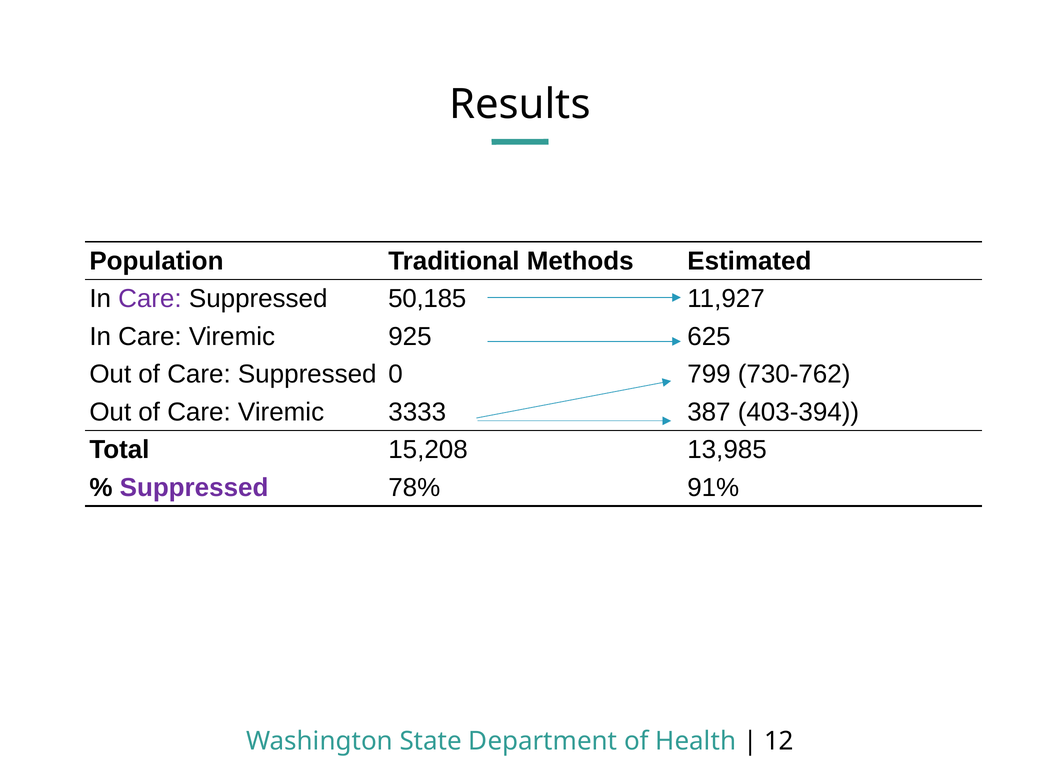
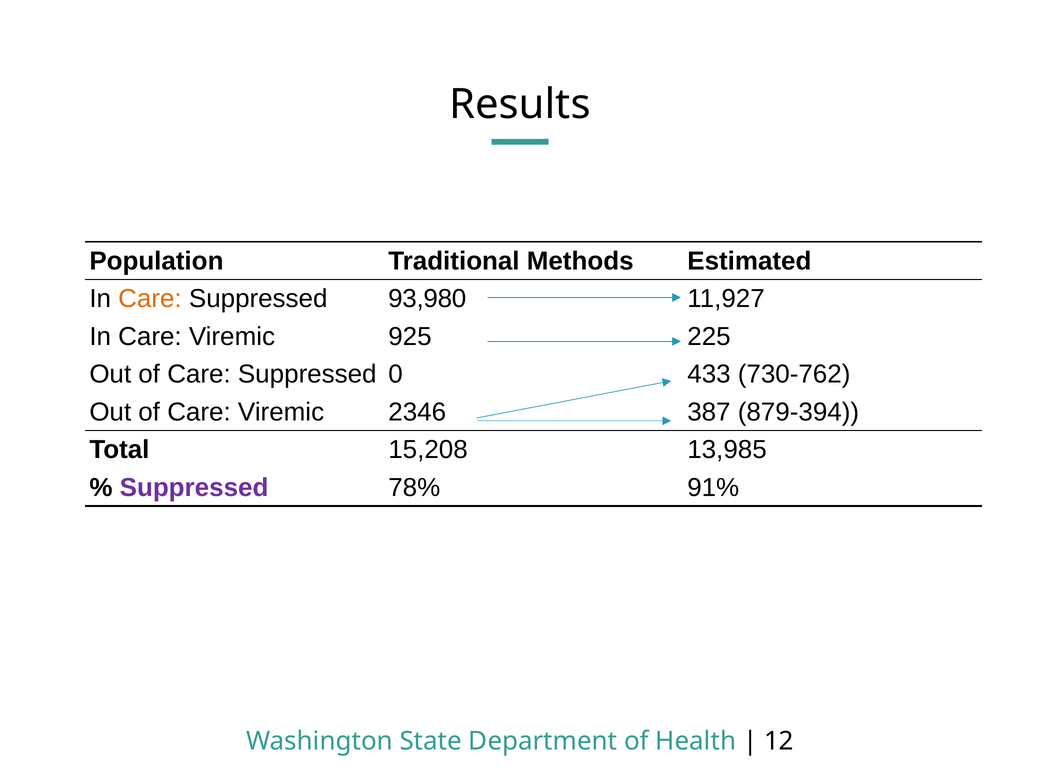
Care colour: purple -> orange (150, 299)
50,185: 50,185 -> 93,980 (427, 299)
625: 625 -> 225 (709, 337)
799: 799 -> 433 (709, 374)
3333: 3333 -> 2346 (417, 412)
403-394: 403-394 -> 879-394 (798, 412)
